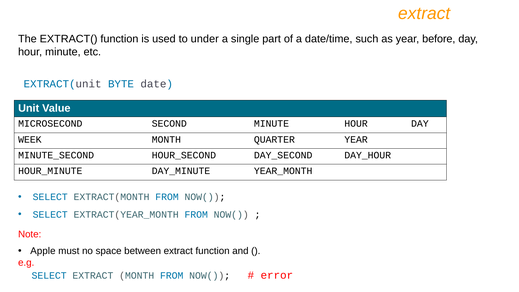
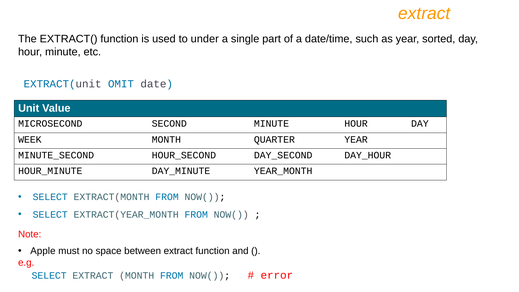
before: before -> sorted (439, 39)
BYTE: BYTE -> OMIT (121, 84)
